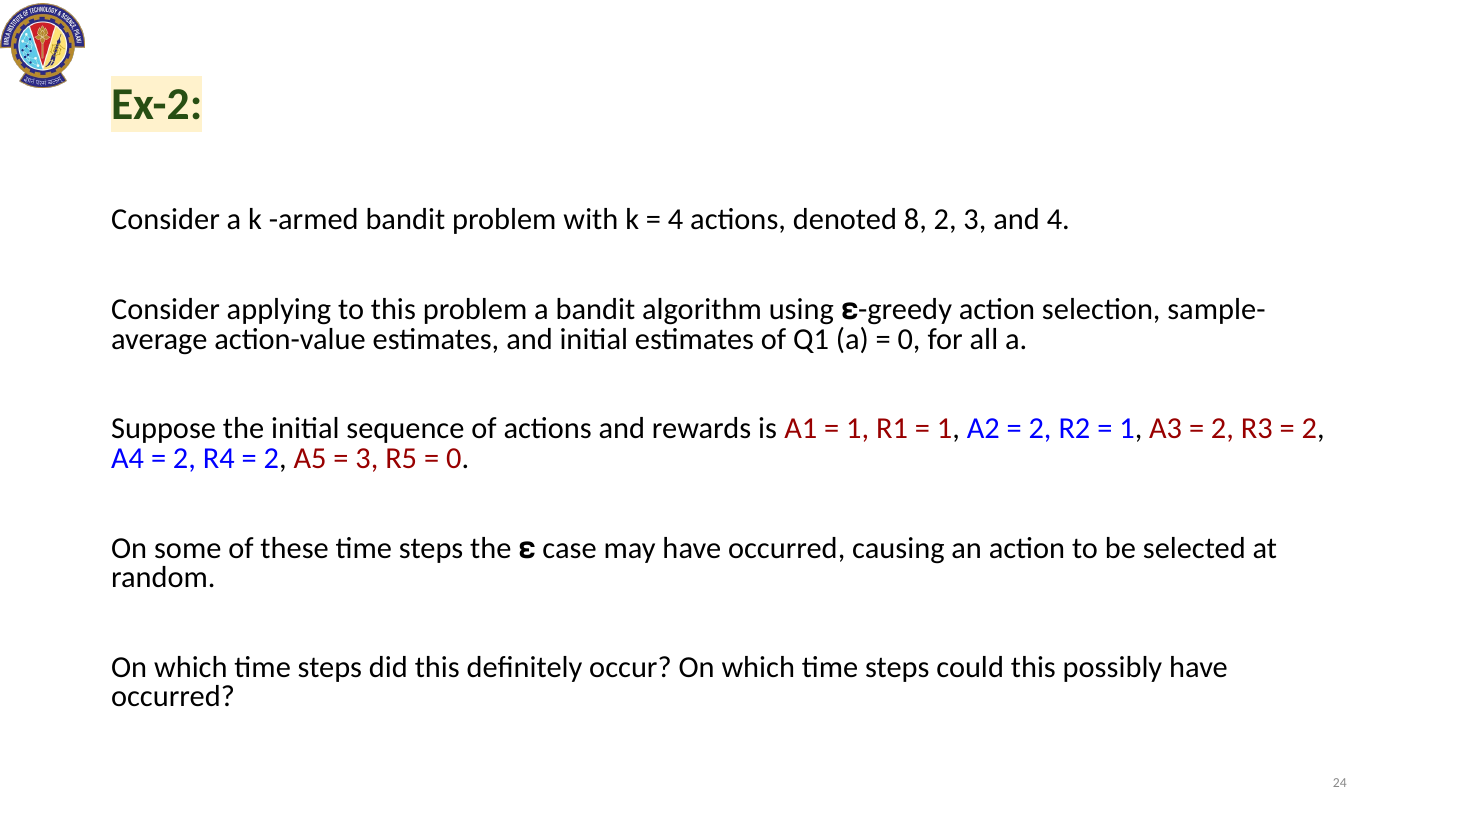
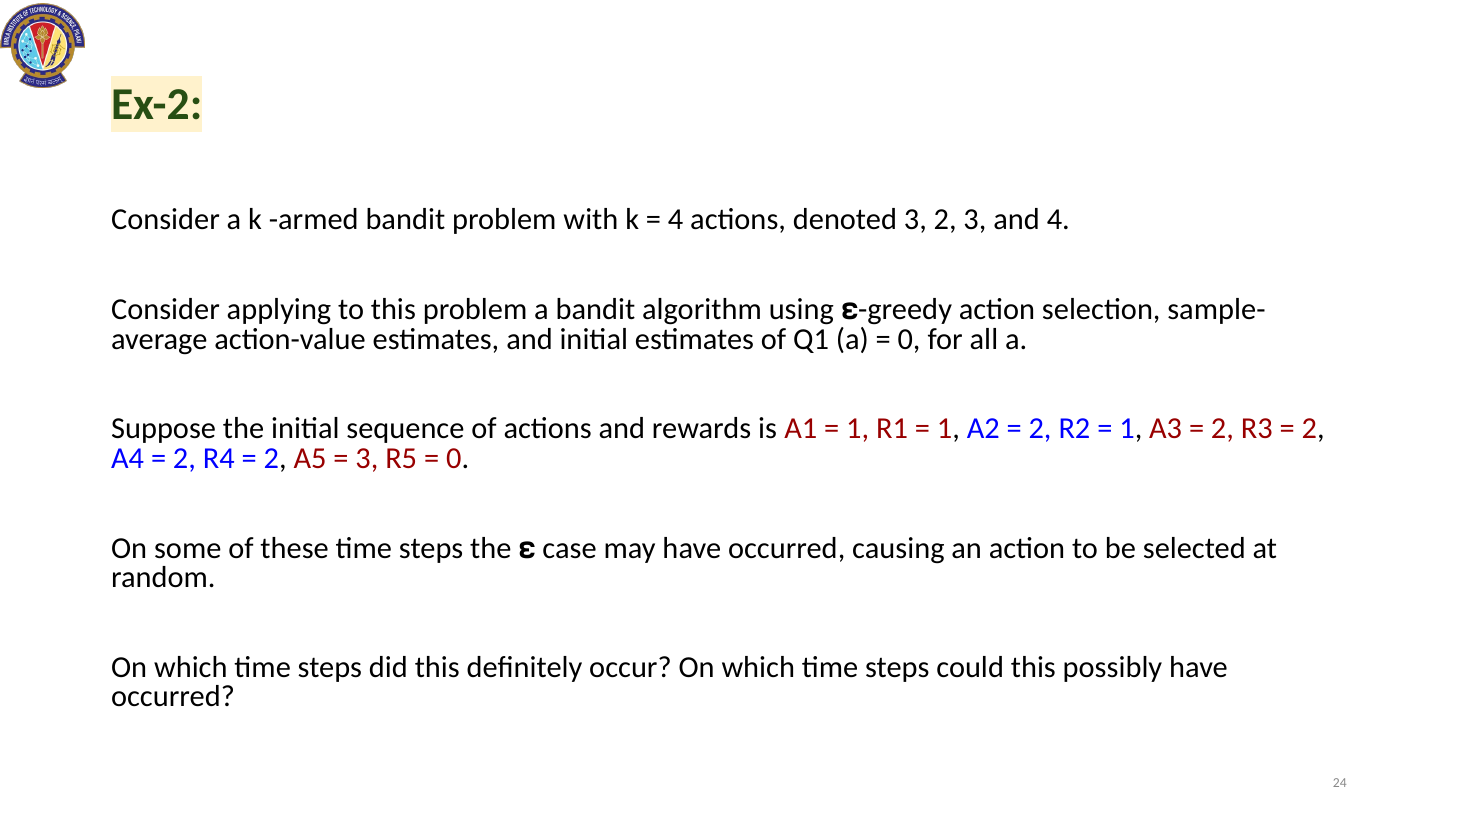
denoted 8: 8 -> 3 (915, 220)
